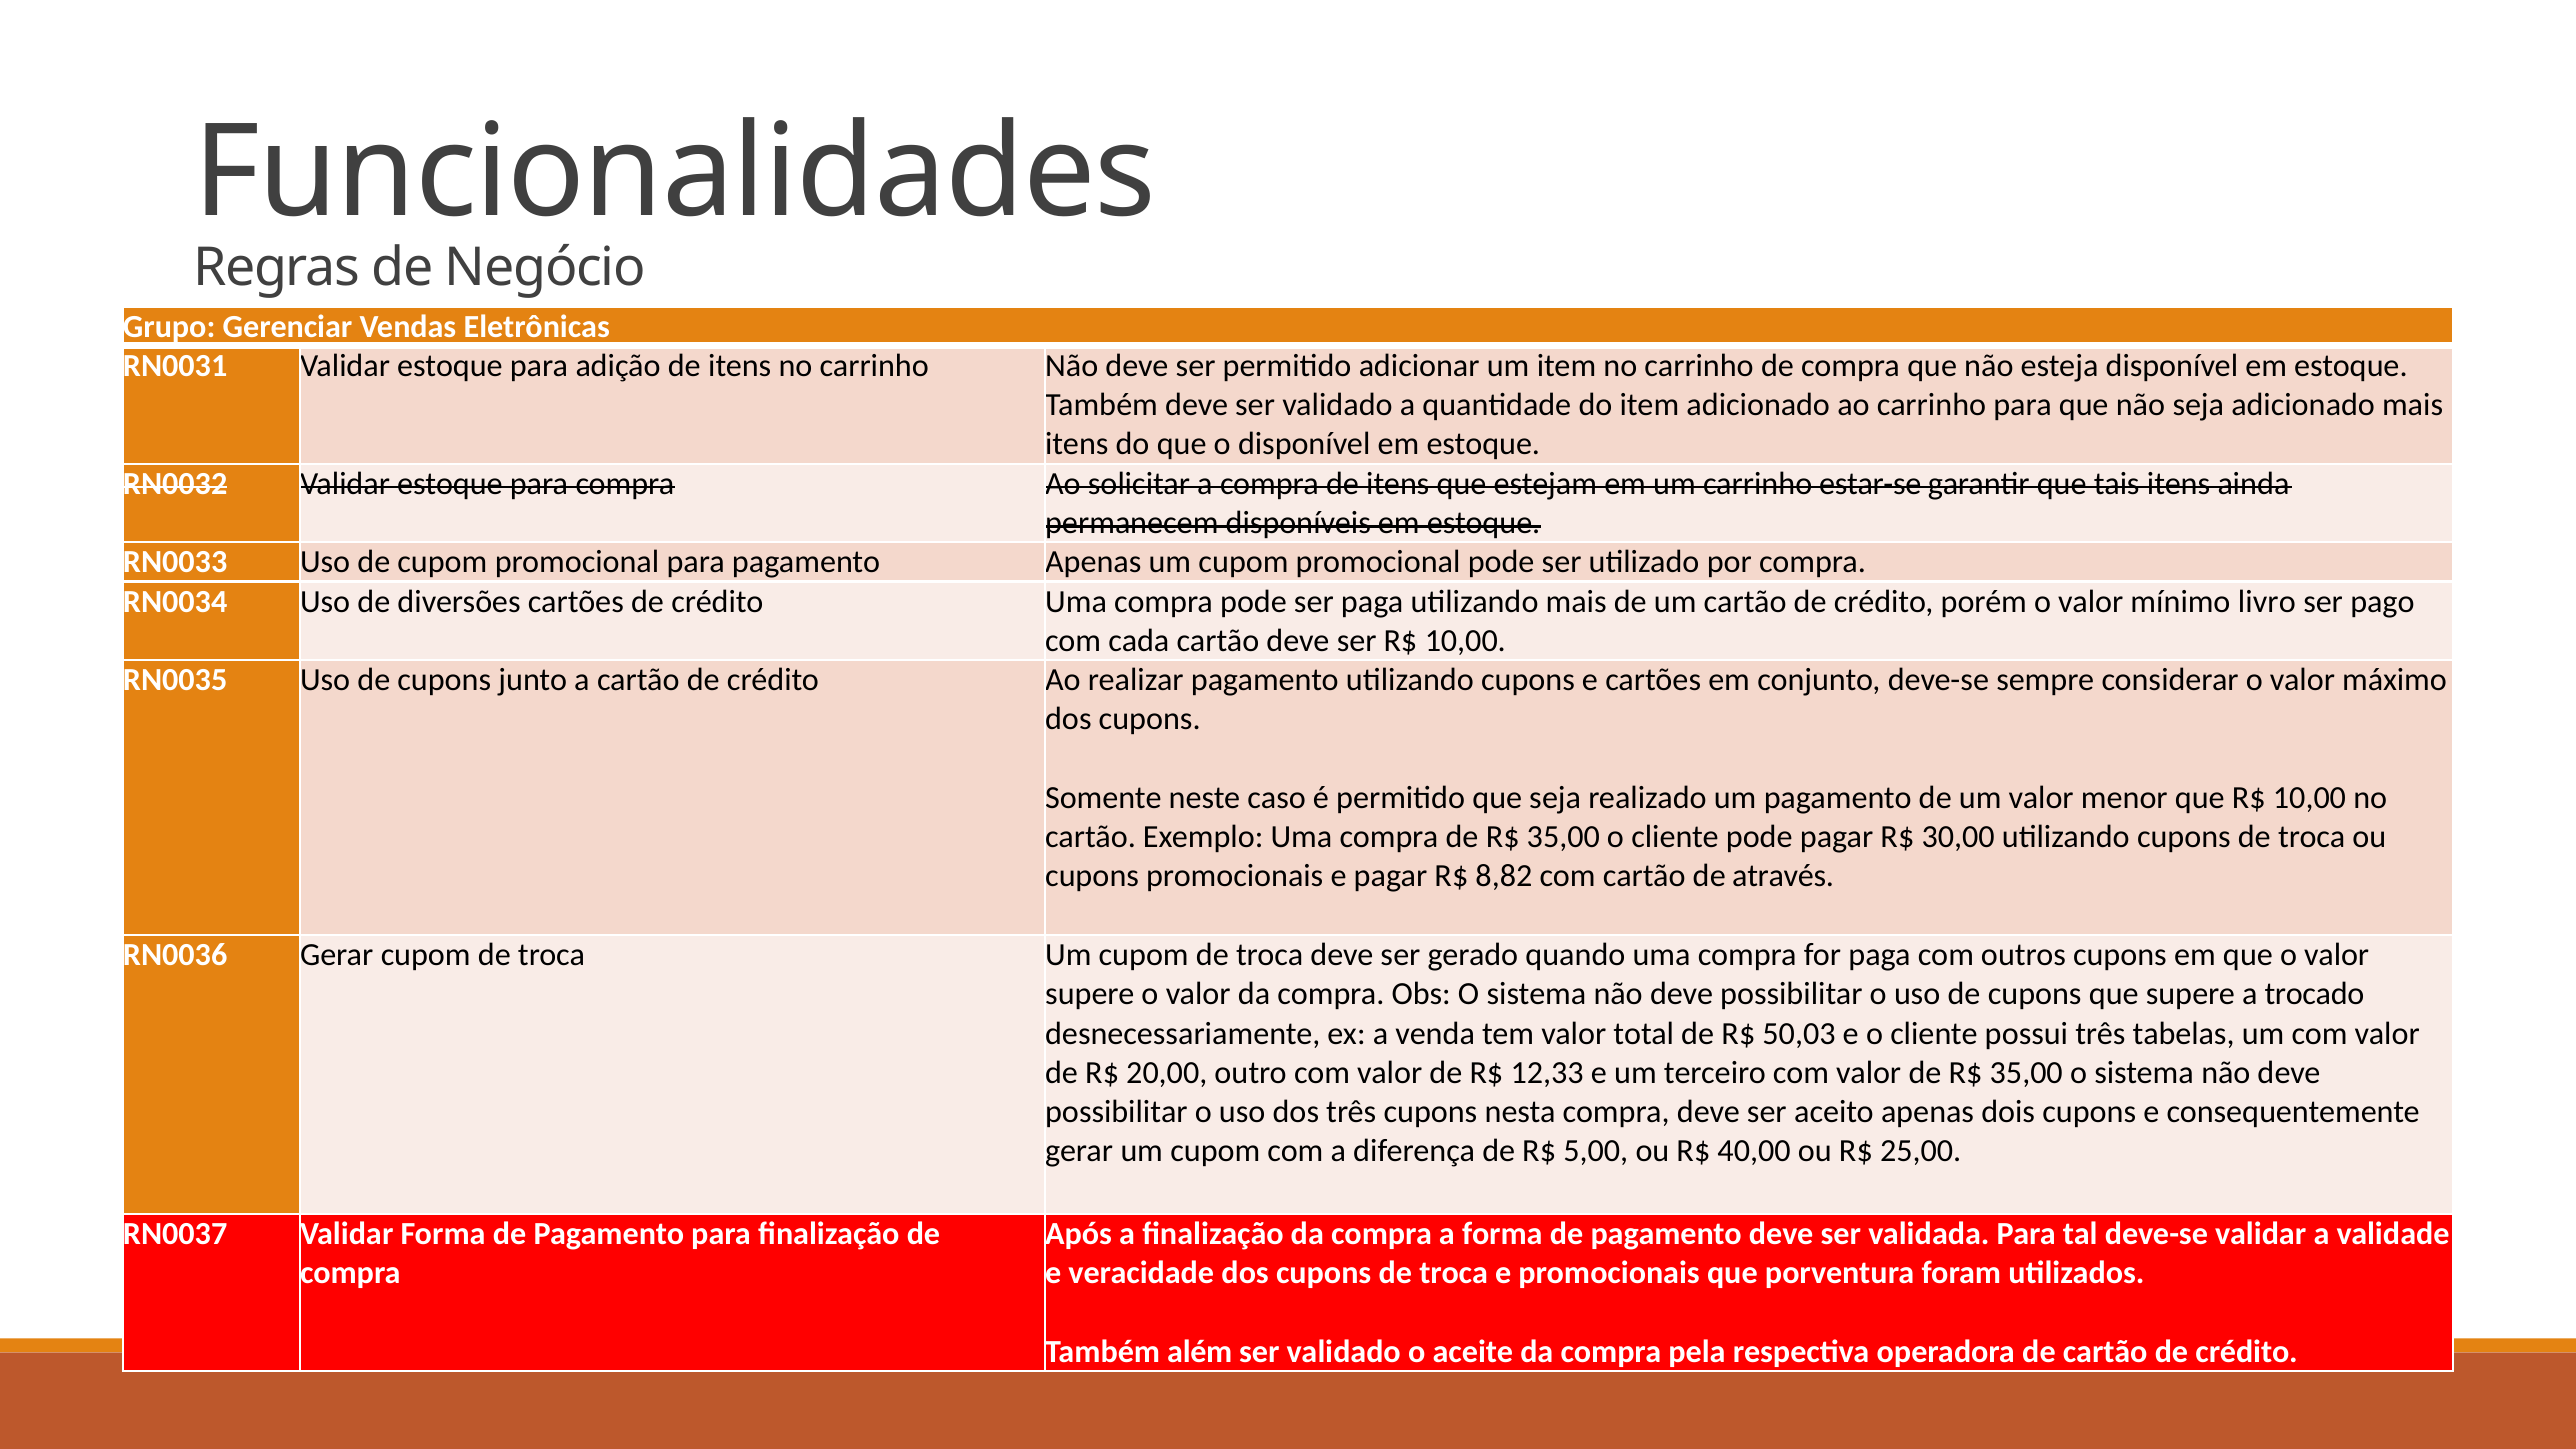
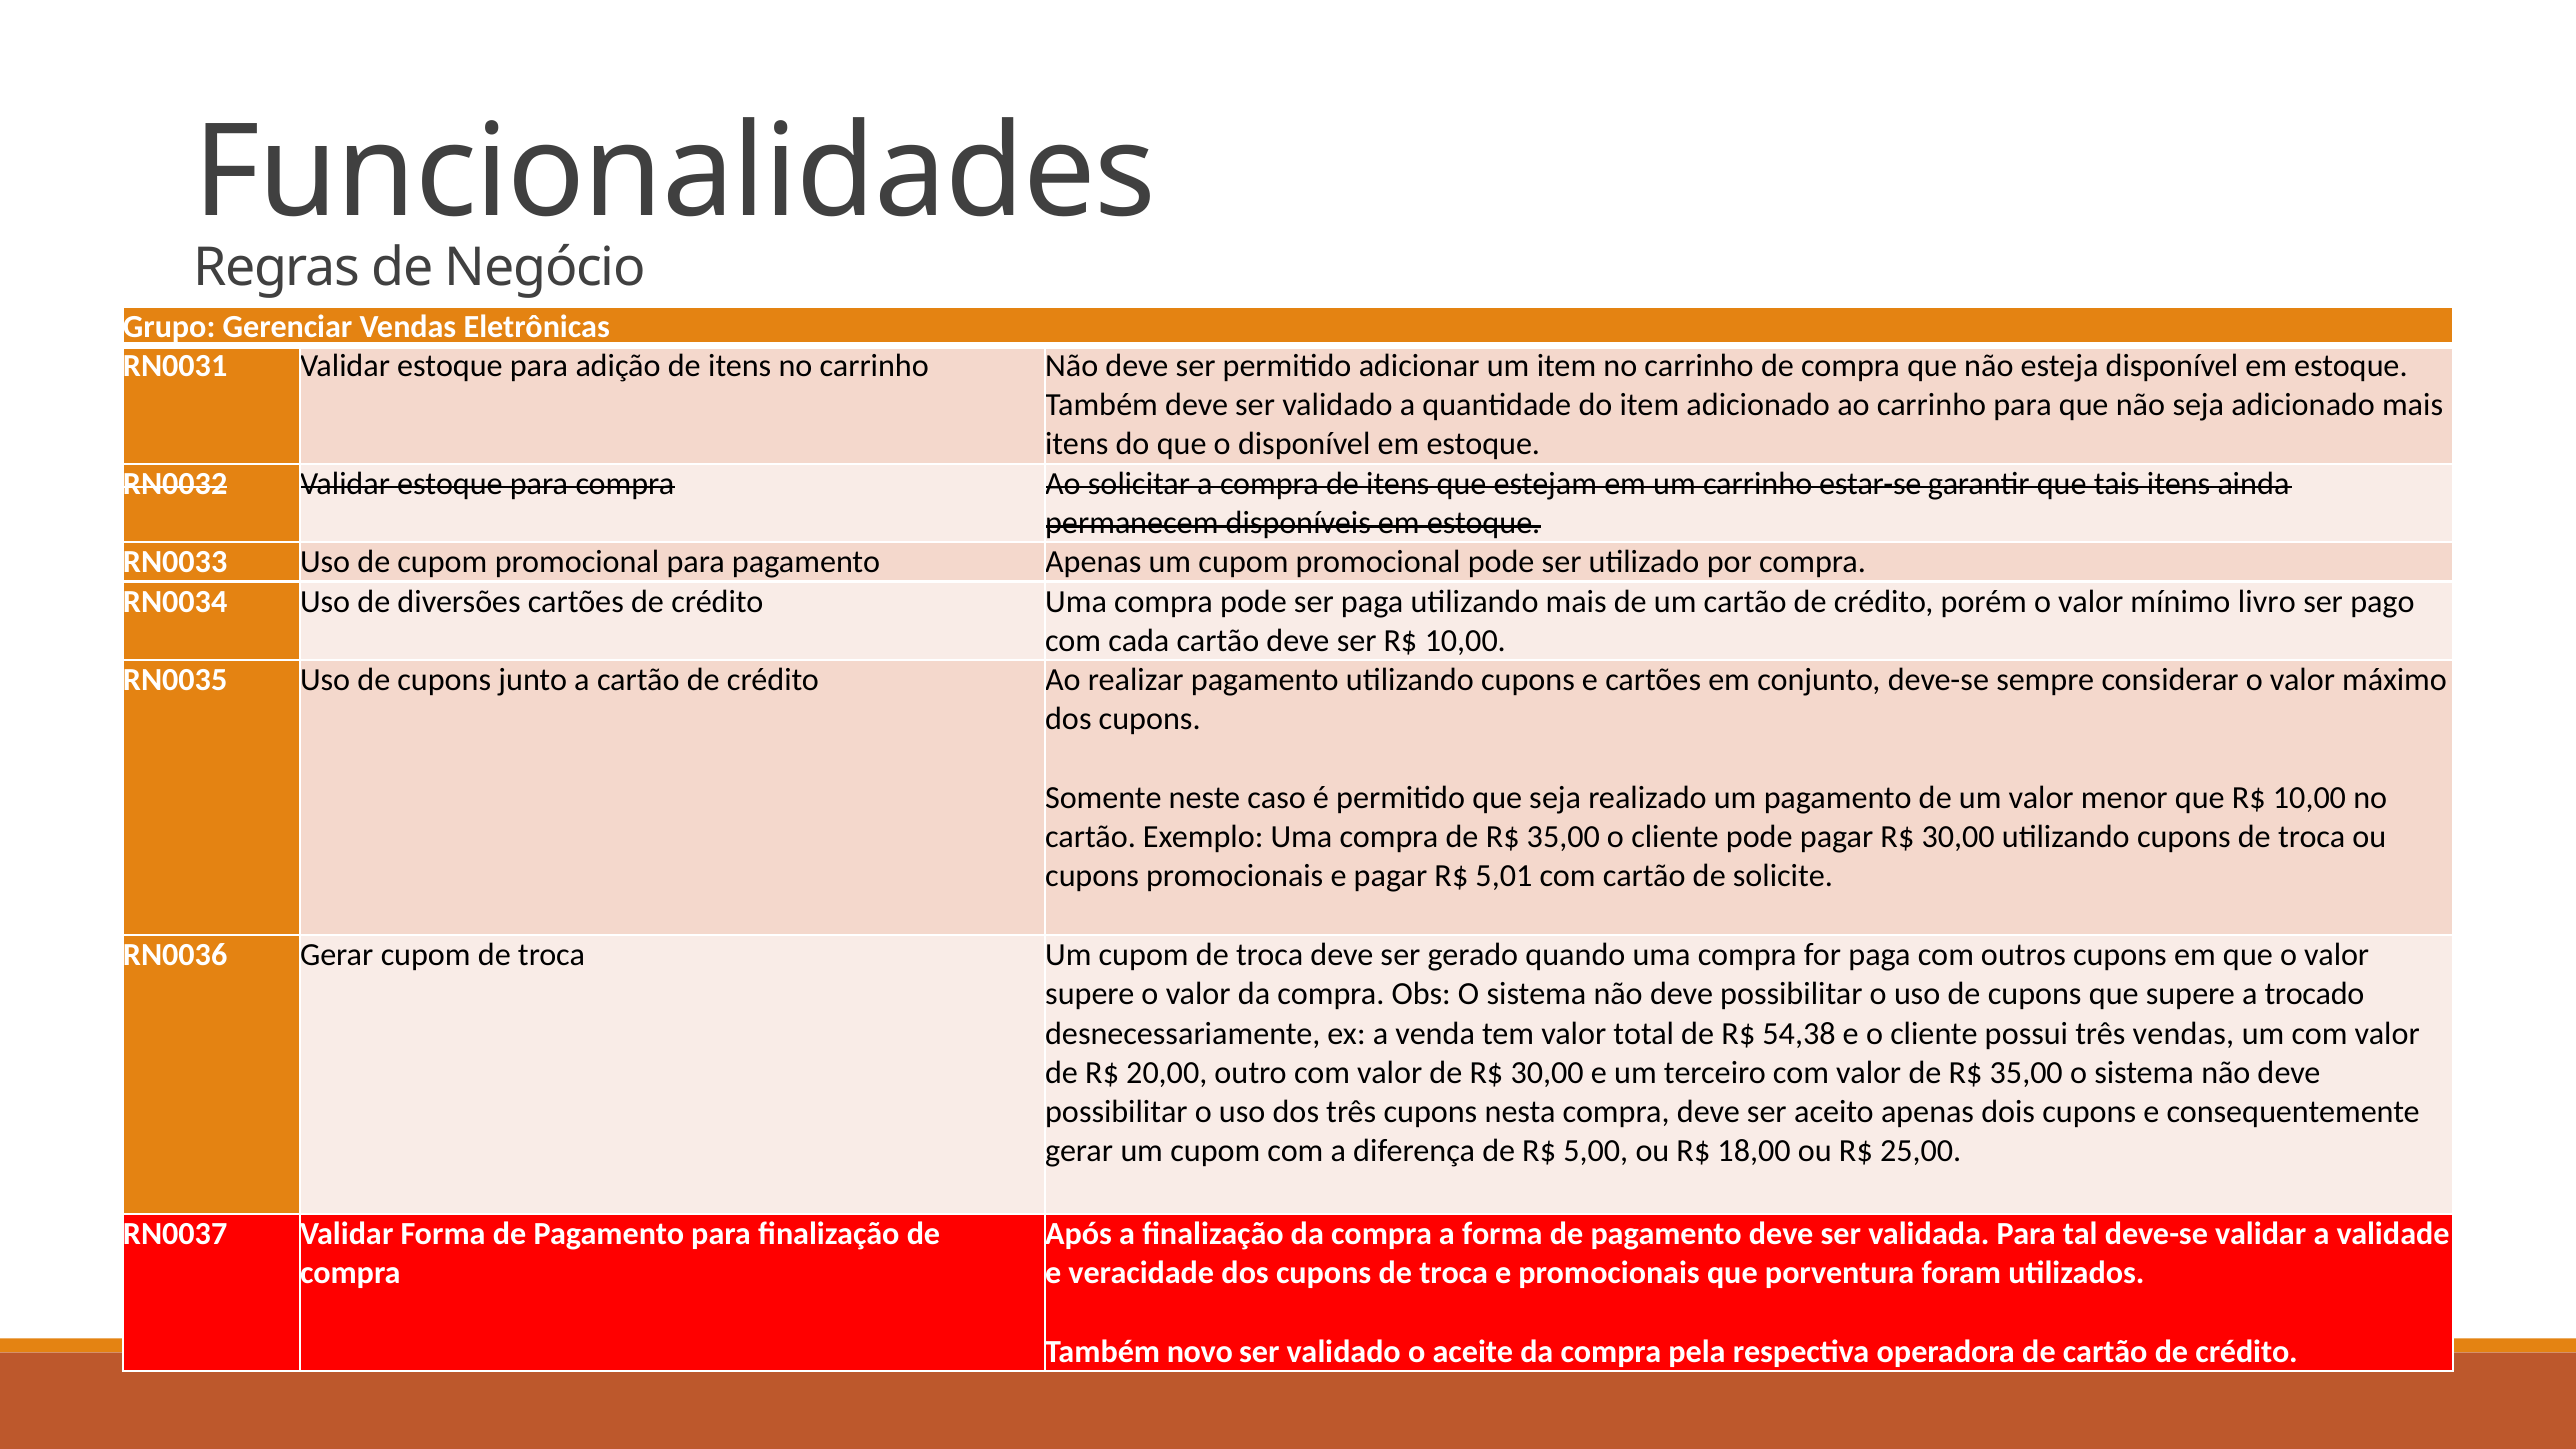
8,82: 8,82 -> 5,01 (1504, 876)
através: através -> solicite (1783, 876)
50,03: 50,03 -> 54,38 (1799, 1033)
três tabelas: tabelas -> vendas (2183, 1033)
de R$ 12,33: 12,33 -> 30,00 (1547, 1073)
40,00: 40,00 -> 18,00 (1754, 1151)
além: além -> novo (1200, 1352)
